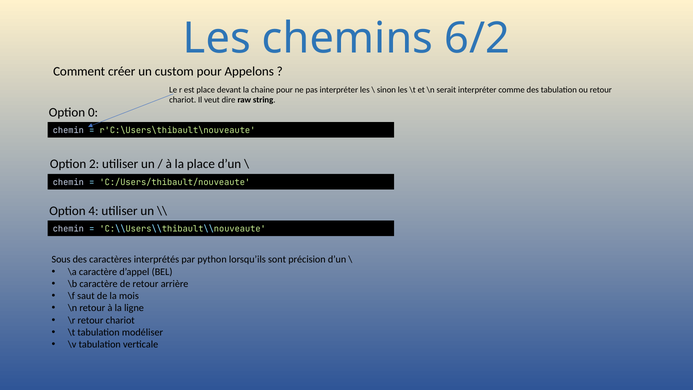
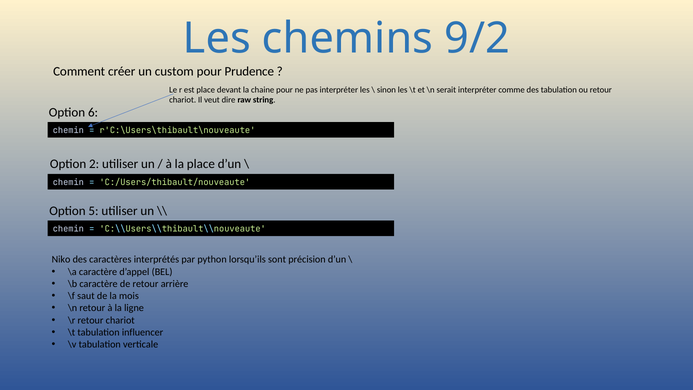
6/2: 6/2 -> 9/2 (477, 38)
Appelons: Appelons -> Prudence (249, 72)
0: 0 -> 6 (93, 112)
4: 4 -> 5 (93, 211)
Sous: Sous -> Niko (61, 259)
modéliser: modéliser -> influencer (143, 332)
